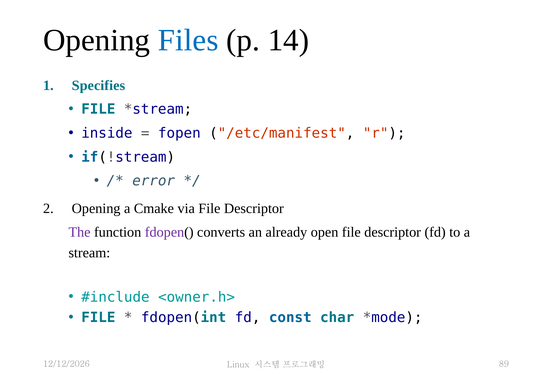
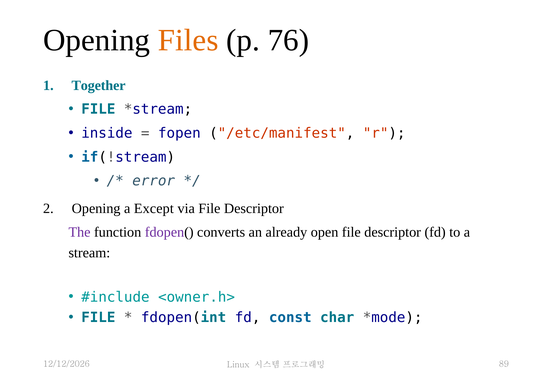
Files colour: blue -> orange (188, 40)
14: 14 -> 76 (288, 40)
Specifies: Specifies -> Together (99, 85)
Cmake: Cmake -> Except (154, 208)
